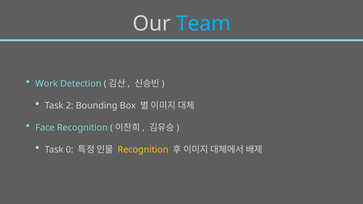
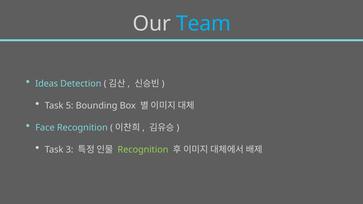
Work: Work -> Ideas (47, 84)
2: 2 -> 5 (70, 106)
0: 0 -> 3 (70, 150)
Recognition colour: yellow -> light green (143, 150)
